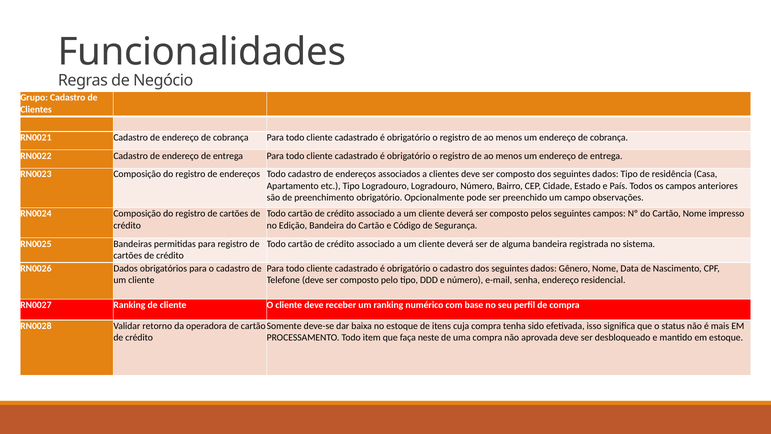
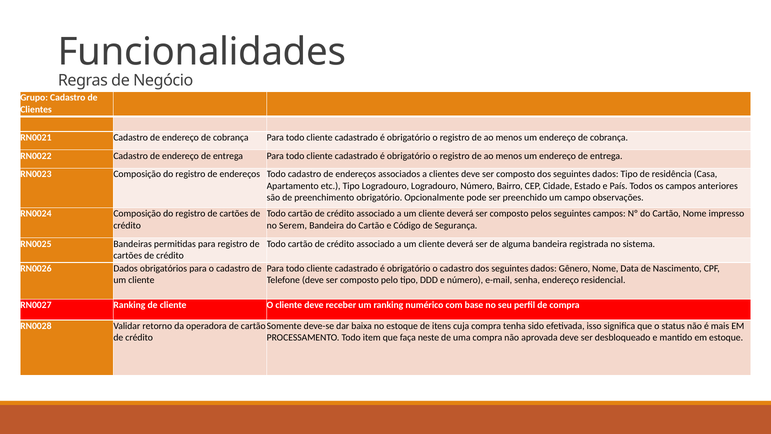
Edição: Edição -> Serem (293, 225)
